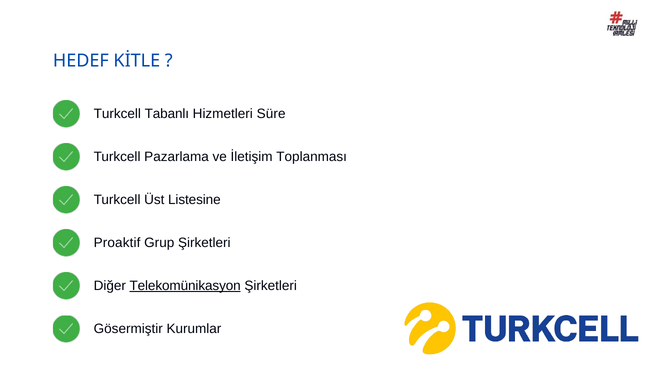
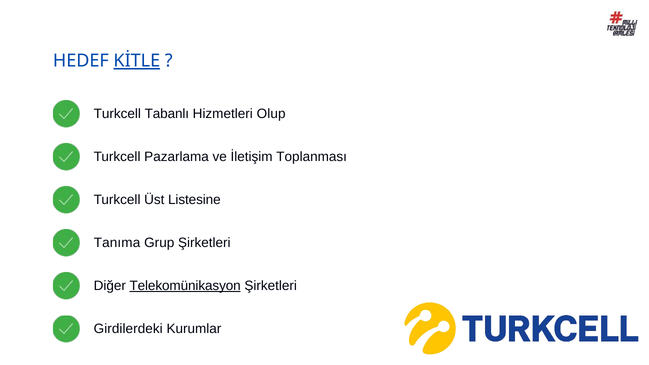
KİTLE underline: none -> present (137, 61)
Süre: Süre -> Olup (271, 114)
Proaktif: Proaktif -> Tanıma (117, 243)
Gösermiştir: Gösermiştir -> Girdilerdeki (128, 329)
